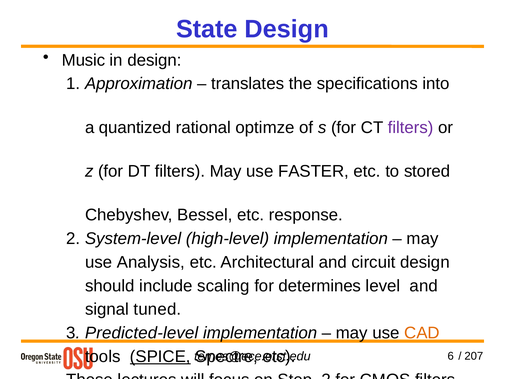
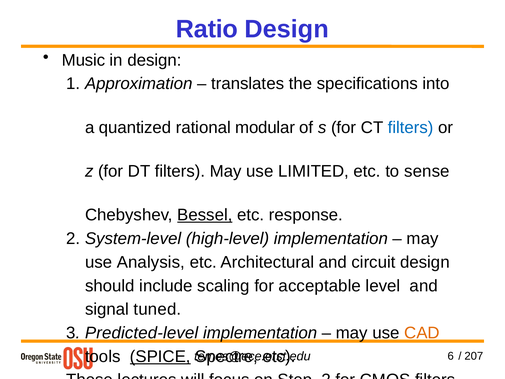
State: State -> Ratio (207, 29)
optimze: optimze -> modular (265, 127)
filters colour: purple -> blue (411, 127)
FASTER: FASTER -> LIMITED (314, 171)
stored: stored -> sense (427, 171)
Bessel underline: none -> present (205, 215)
determines: determines -> acceptable (320, 286)
